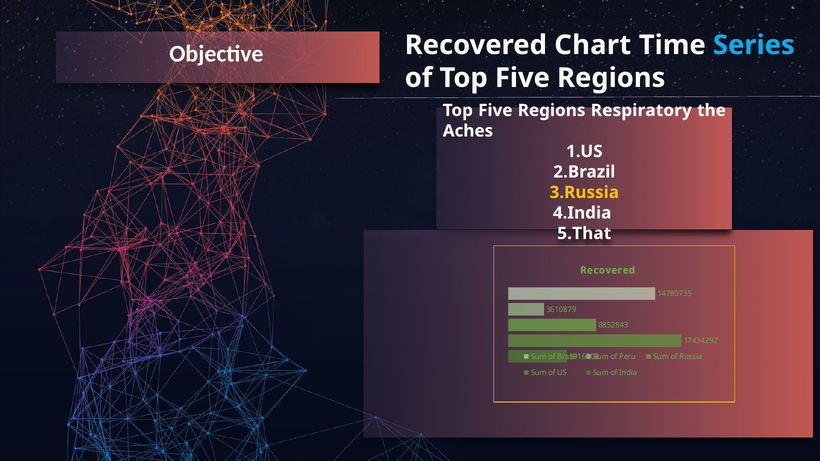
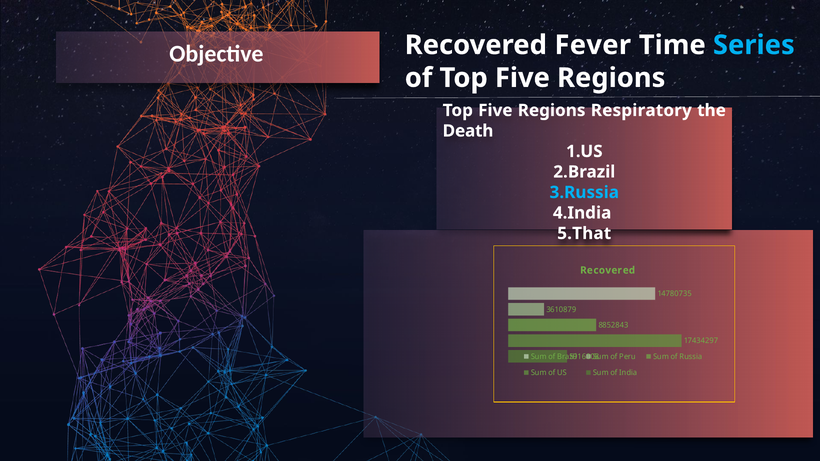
Chart: Chart -> Fever (593, 45)
Aches: Aches -> Death (468, 131)
3.Russia colour: yellow -> light blue (584, 192)
